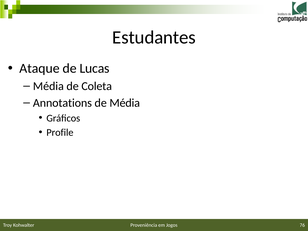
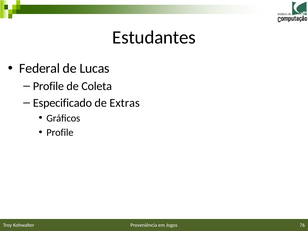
Ataque: Ataque -> Federal (40, 68)
Média: Média -> Profile (48, 86)
Annotations: Annotations -> Especificado (62, 103)
de Média: Média -> Extras (125, 103)
